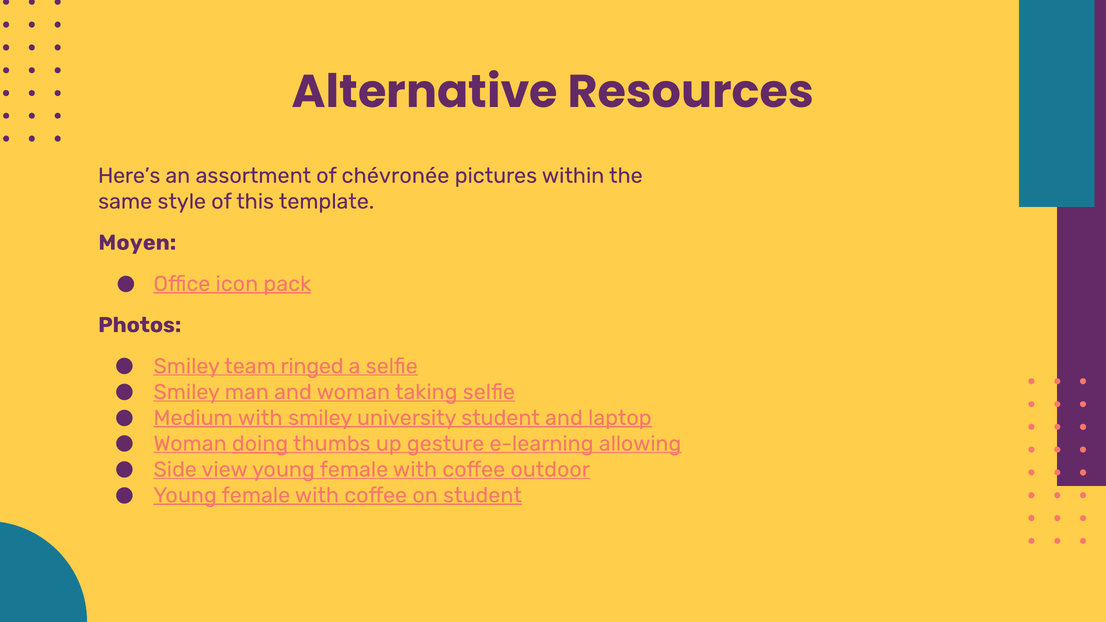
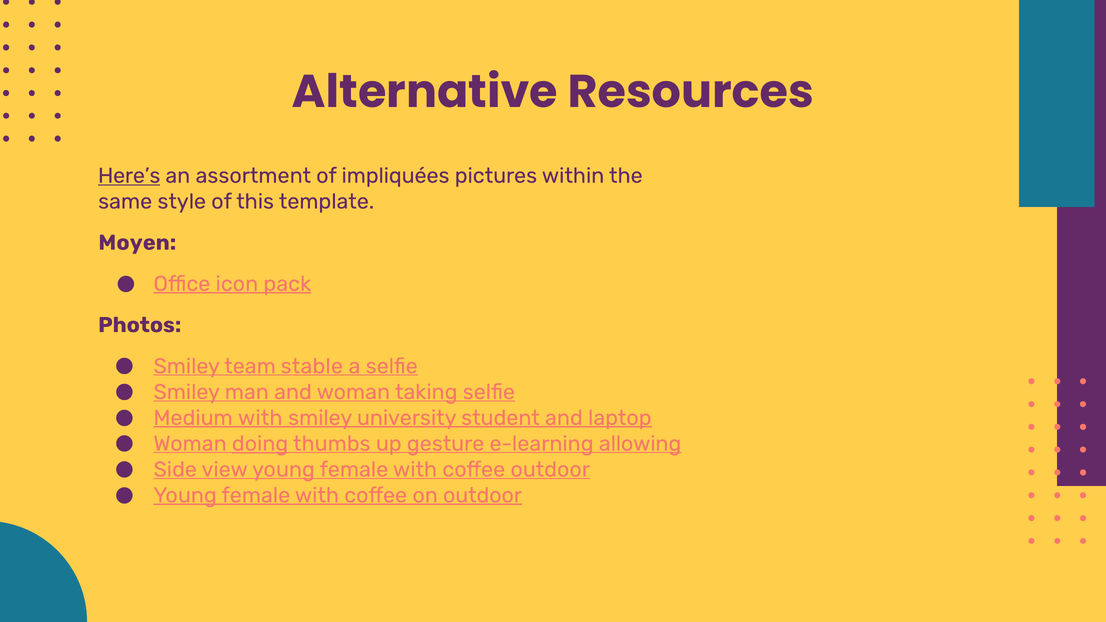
Here’s underline: none -> present (129, 176)
chévronée: chévronée -> impliquées (396, 176)
ringed: ringed -> stable (312, 366)
on student: student -> outdoor (483, 495)
